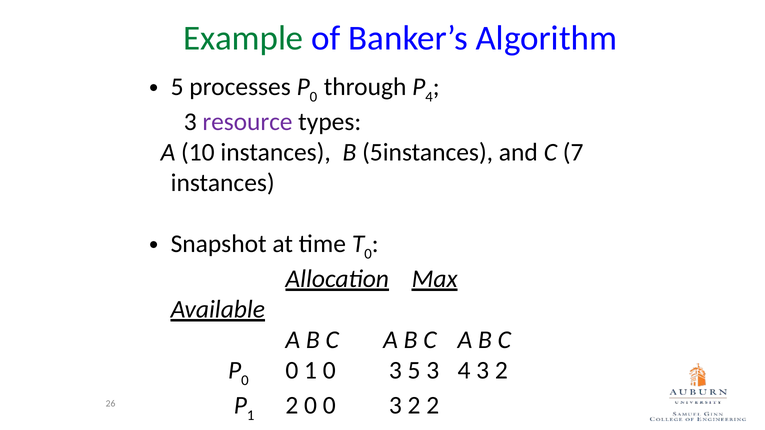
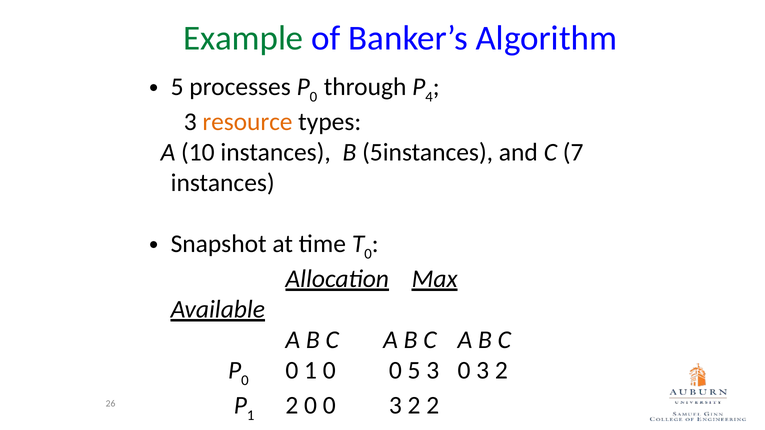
resource colour: purple -> orange (247, 122)
1 0 3: 3 -> 0 (395, 371)
5 3 4: 4 -> 0 (464, 371)
